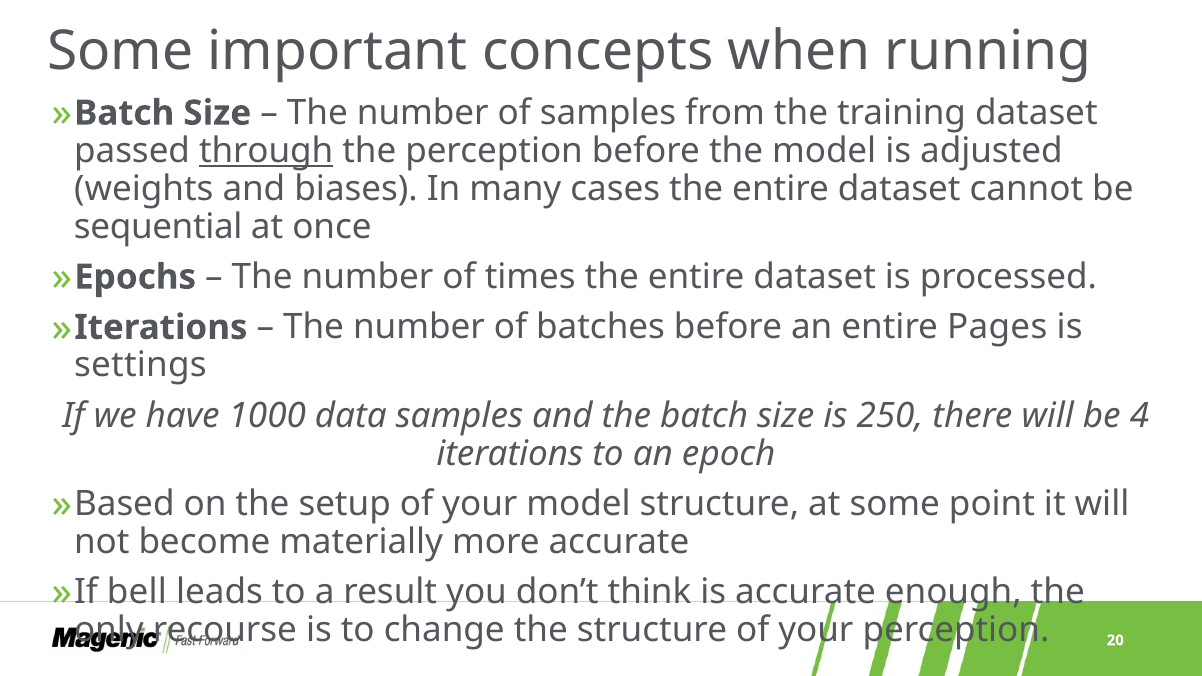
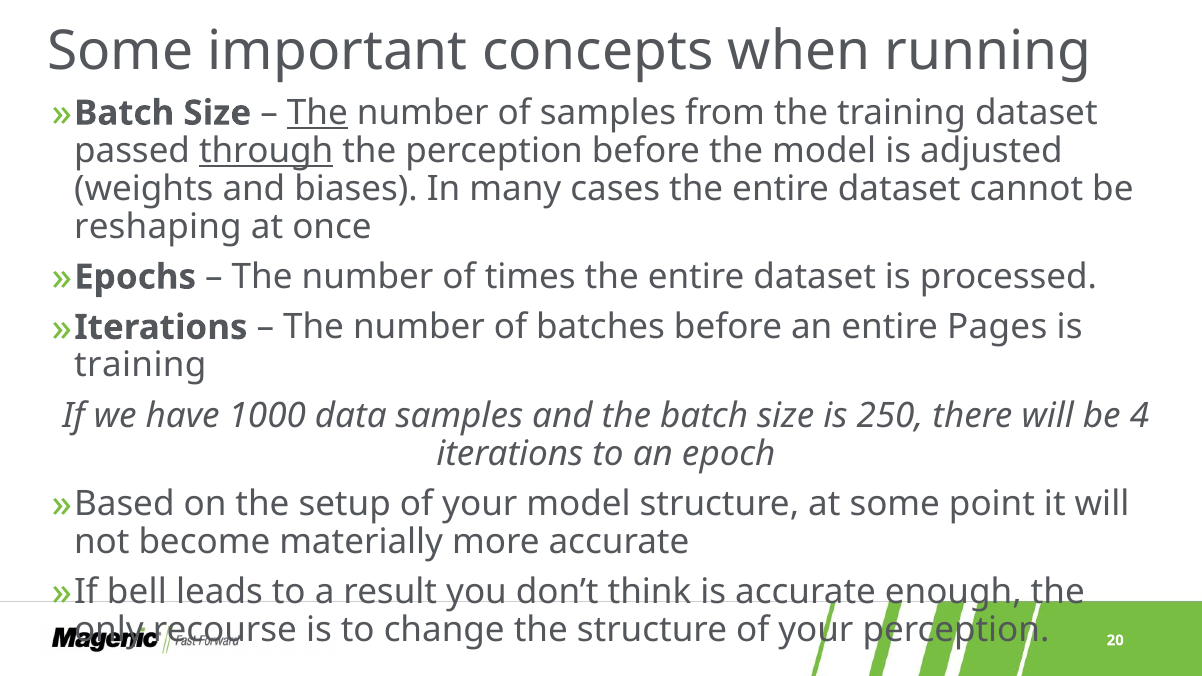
The underline: none -> present (317, 113)
sequential: sequential -> reshaping (158, 227)
settings: settings -> training (140, 365)
